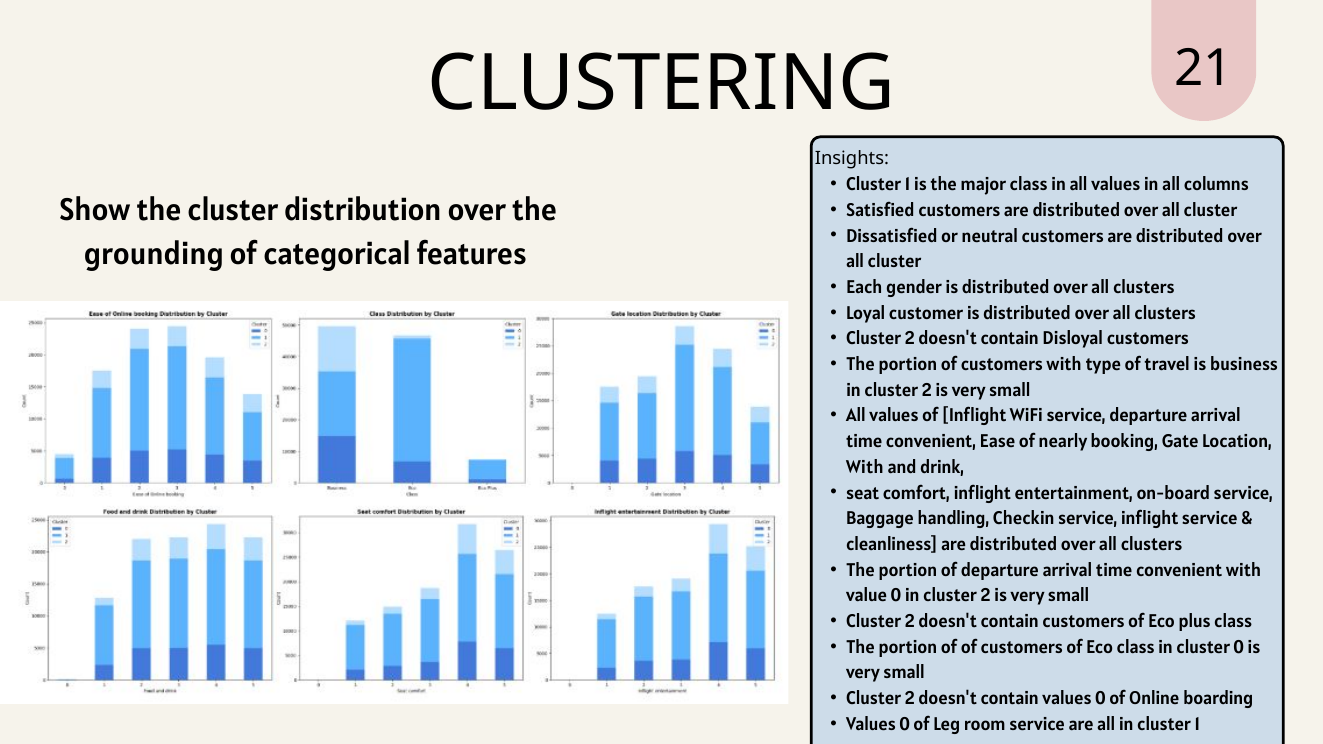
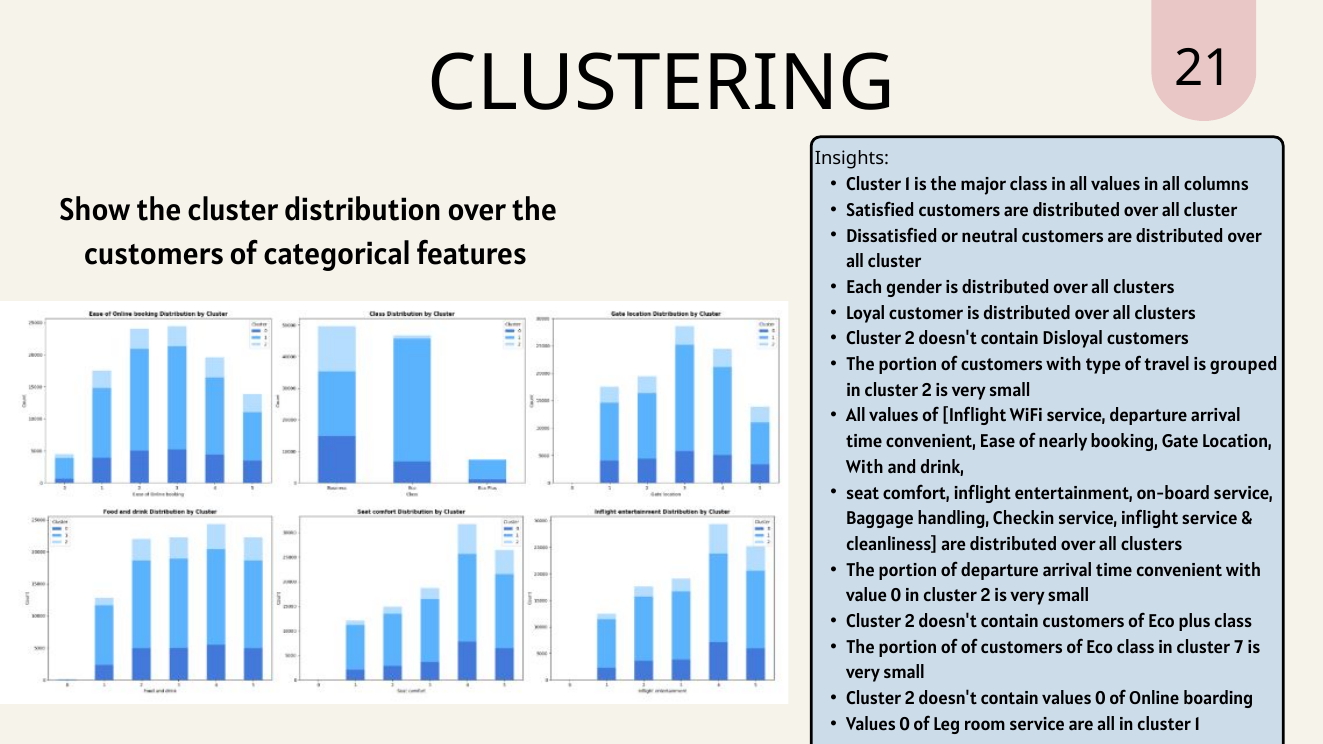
grounding: grounding -> customers (154, 254)
business: business -> grouped (1244, 365)
cluster 0: 0 -> 7 (1239, 647)
